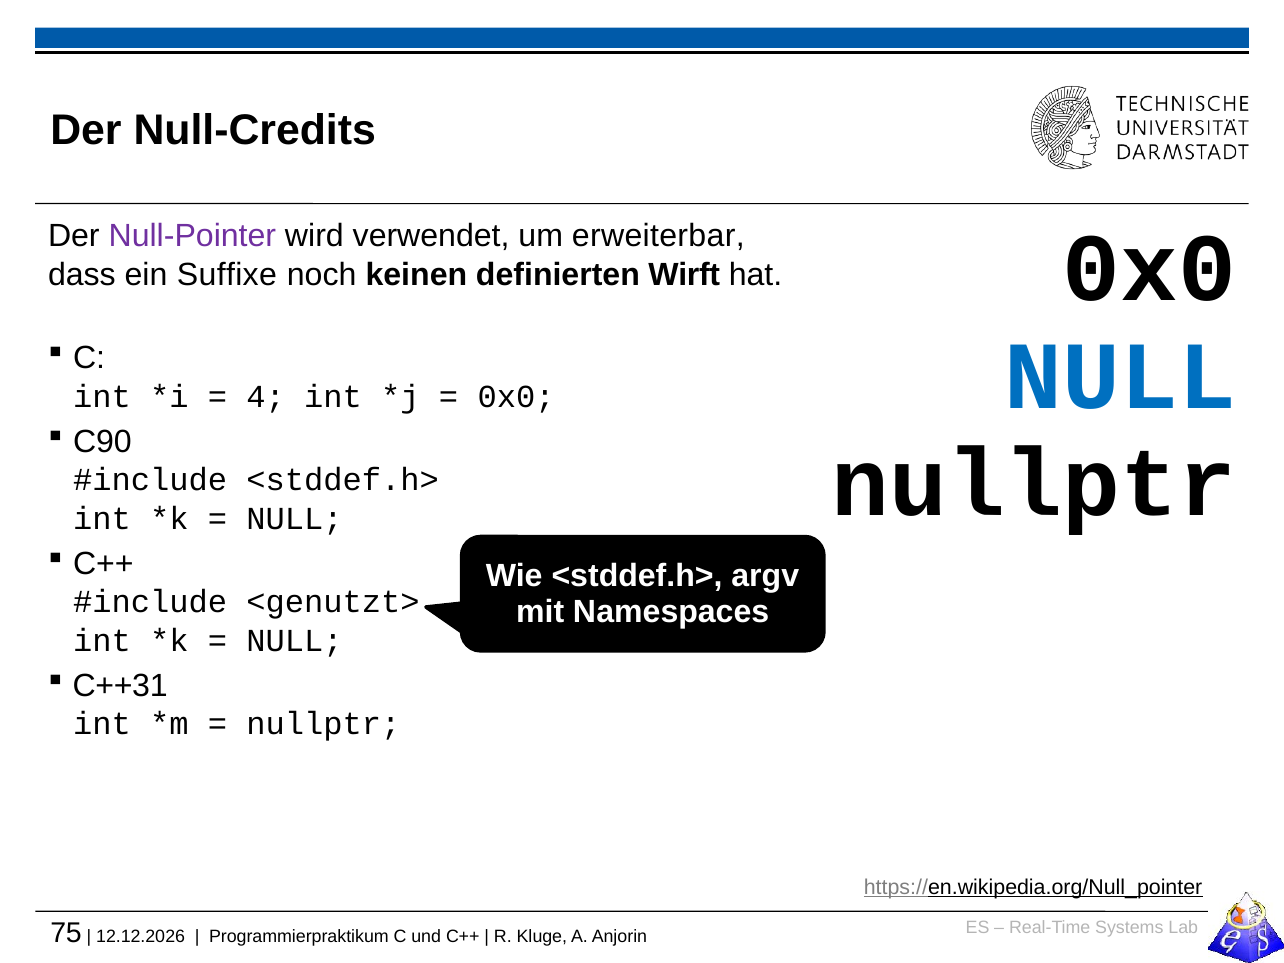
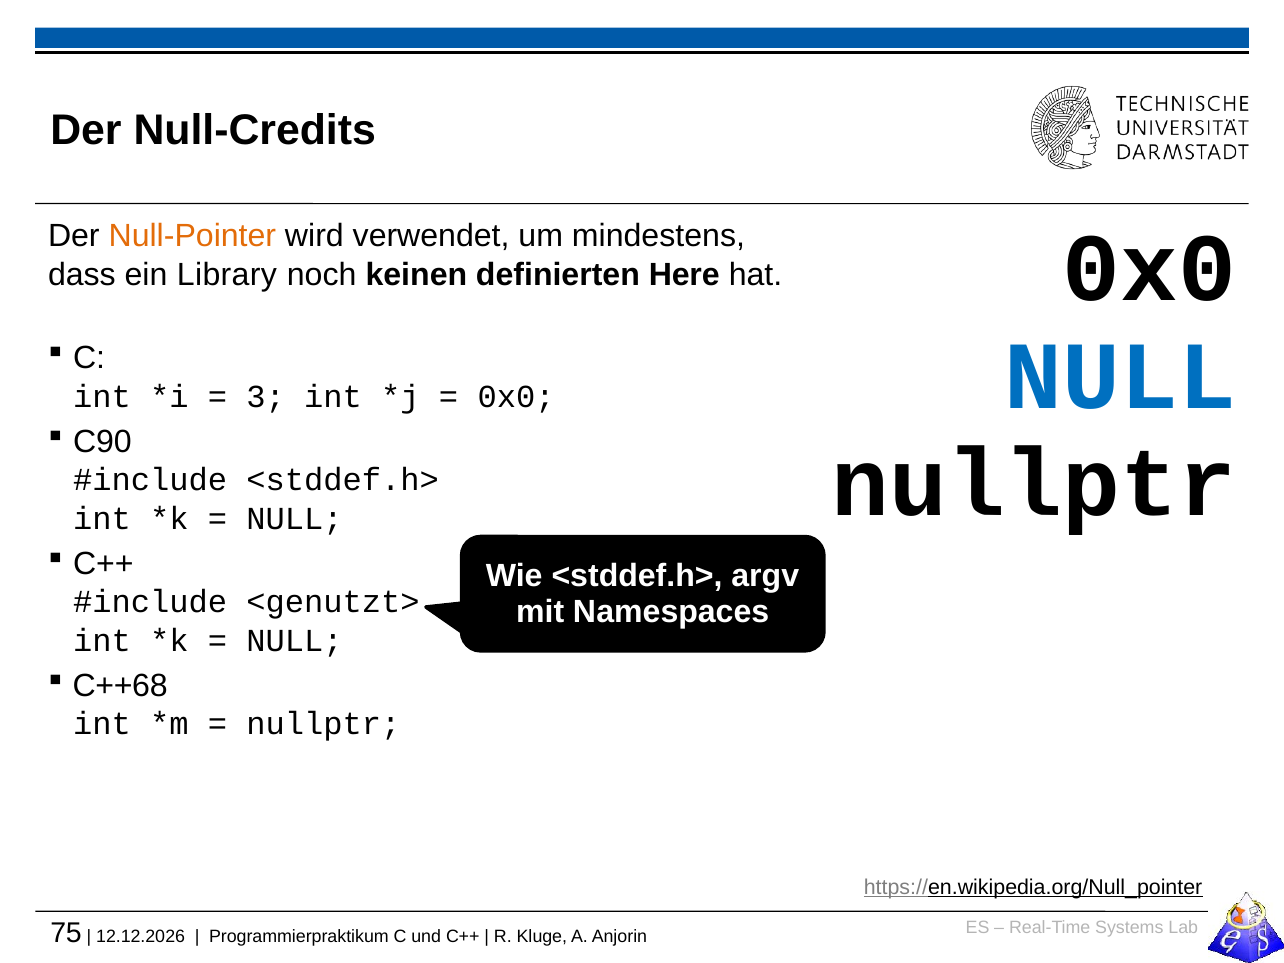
Null-Pointer colour: purple -> orange (192, 236)
erweiterbar: erweiterbar -> mindestens (658, 236)
Suffixe: Suffixe -> Library (227, 275)
Wirft: Wirft -> Here (684, 275)
4: 4 -> 3 (266, 397)
C++31: C++31 -> C++68 (120, 686)
